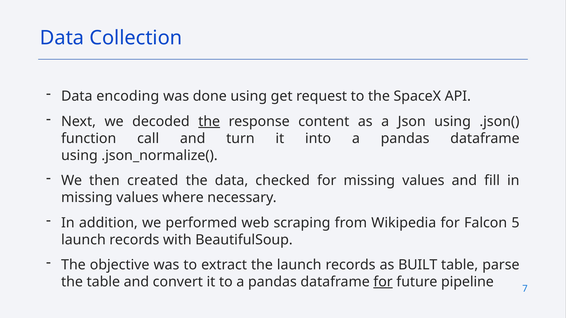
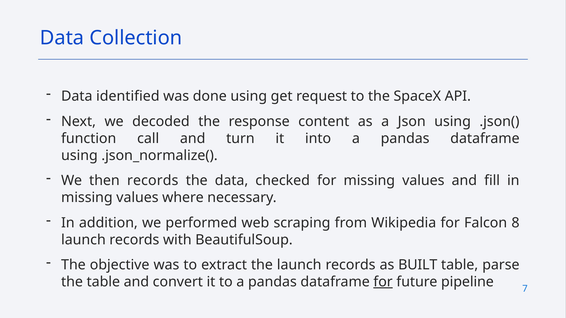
encoding: encoding -> identified (128, 96)
the underline: present -> none (209, 122)
then created: created -> records (153, 181)
5: 5 -> 8 (516, 223)
